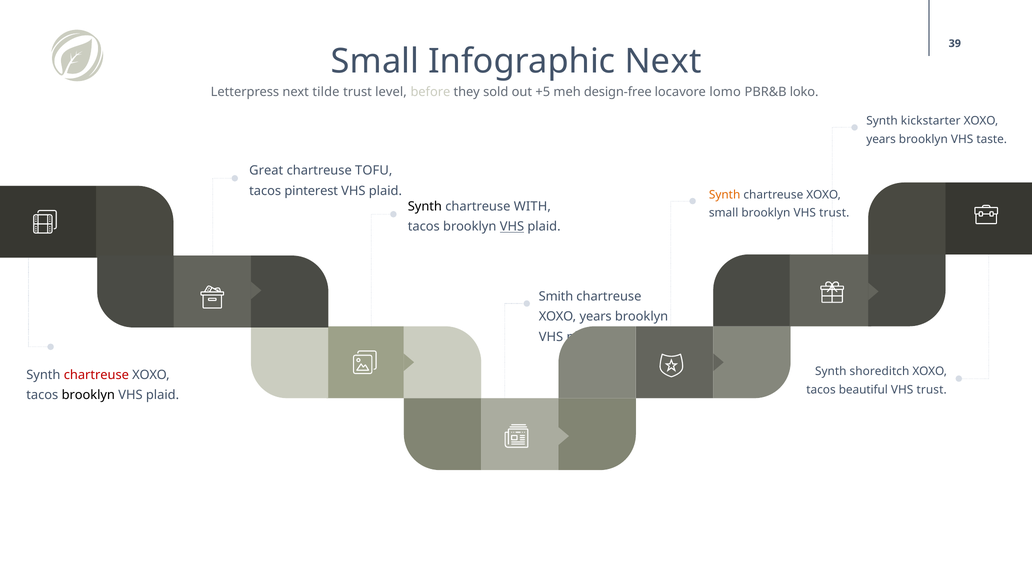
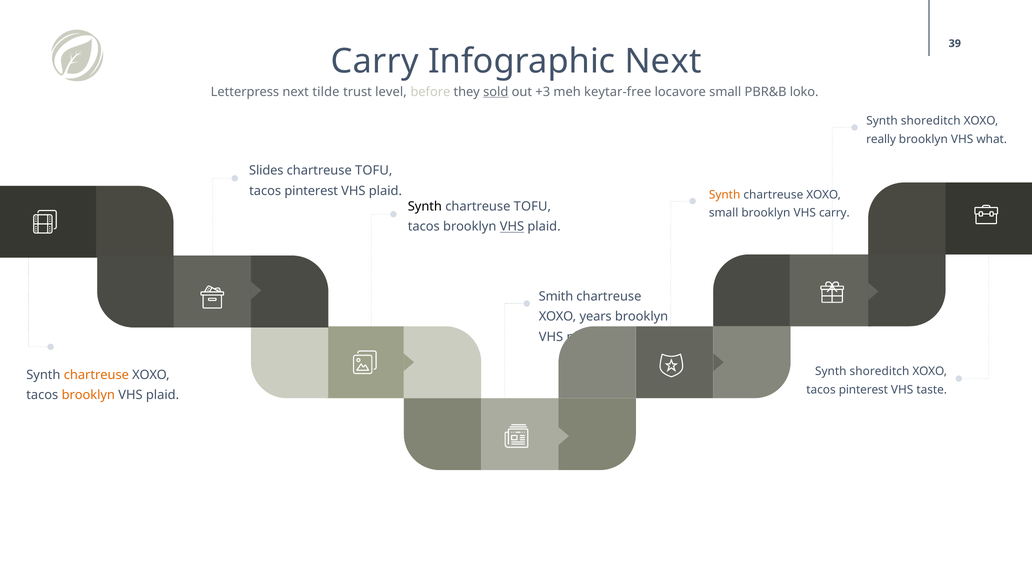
Small: Small -> Carry (375, 61)
sold underline: none -> present (496, 92)
+5: +5 -> +3 (543, 92)
design-free: design-free -> keytar-free (618, 92)
locavore lomo: lomo -> small (725, 92)
kickstarter: kickstarter -> shoreditch (931, 121)
years: years -> really (881, 139)
taste: taste -> what (992, 139)
Great: Great -> Slides (266, 171)
WITH: WITH -> TOFU (532, 207)
brooklyn VHS trust: trust -> carry (834, 213)
chartreuse colour: red -> orange (96, 375)
beautiful: beautiful -> pinterest (863, 390)
trust: trust -> taste (932, 390)
brooklyn colour: black -> orange (88, 395)
